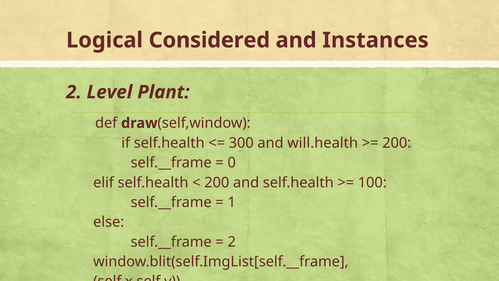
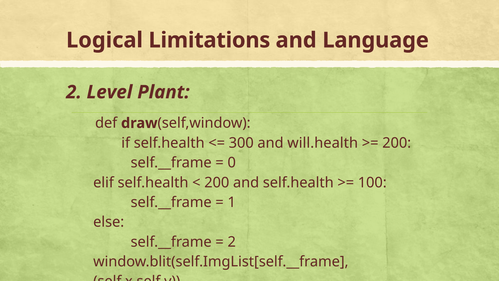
Considered: Considered -> Limitations (209, 40)
Instances: Instances -> Language (376, 40)
